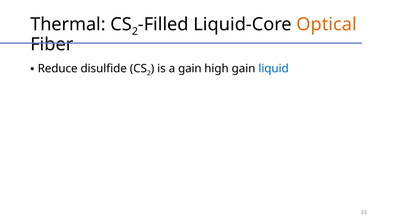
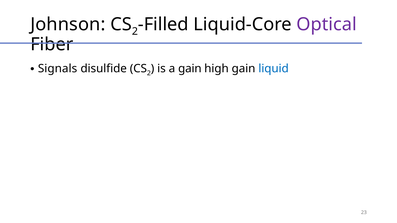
Thermal: Thermal -> Johnson (68, 24)
Optical colour: orange -> purple (327, 24)
Reduce: Reduce -> Signals (58, 69)
